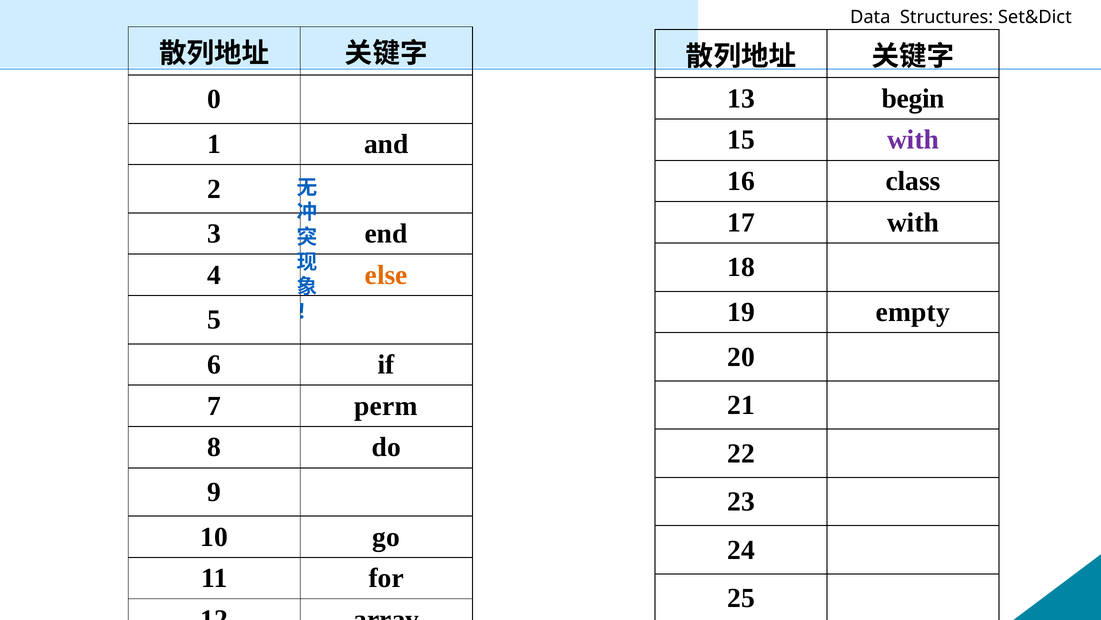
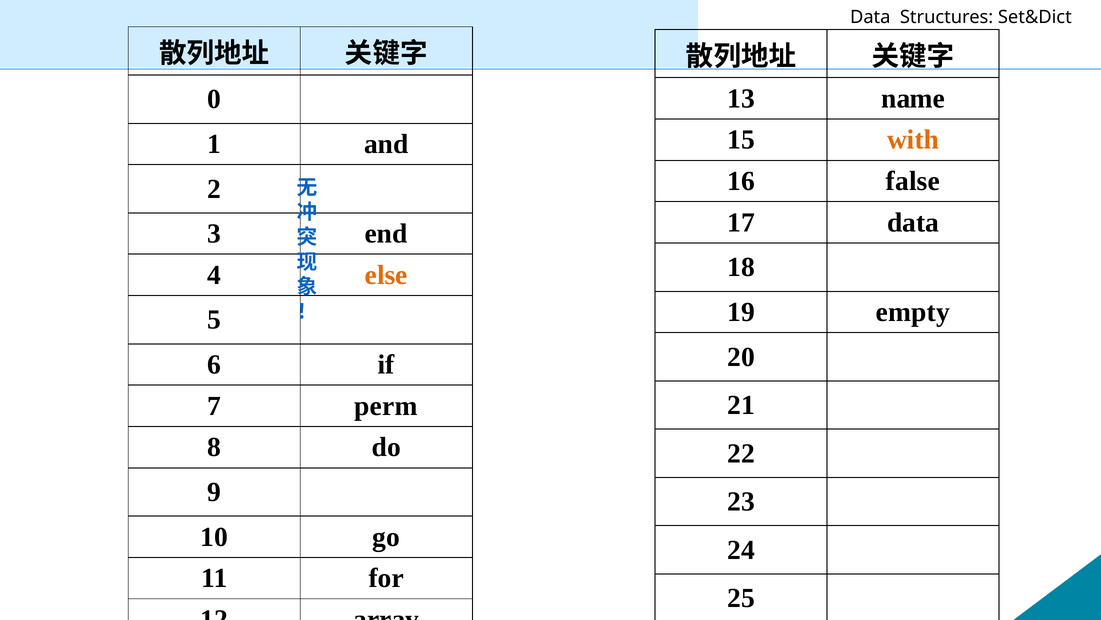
begin: begin -> name (913, 98)
with colour: purple -> orange (913, 140)
class: class -> false (913, 181)
17 with: with -> data (913, 222)
